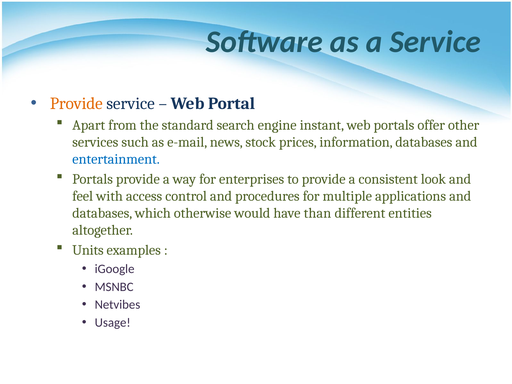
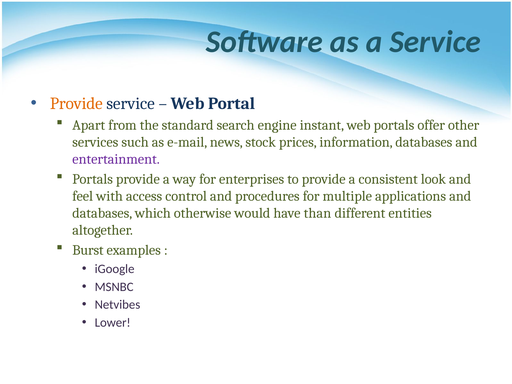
entertainment colour: blue -> purple (116, 159)
Units: Units -> Burst (88, 250)
Usage: Usage -> Lower (113, 323)
